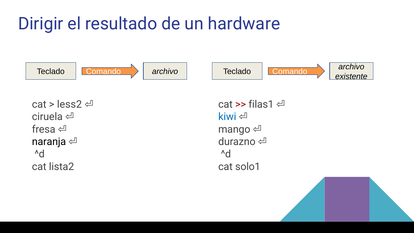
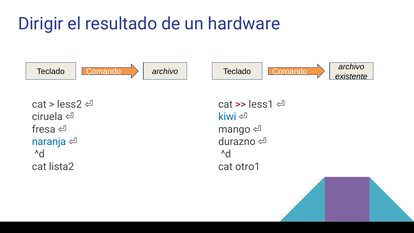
filas1: filas1 -> less1 (261, 104)
naranja colour: black -> blue (49, 142)
solo1: solo1 -> otro1 (248, 167)
